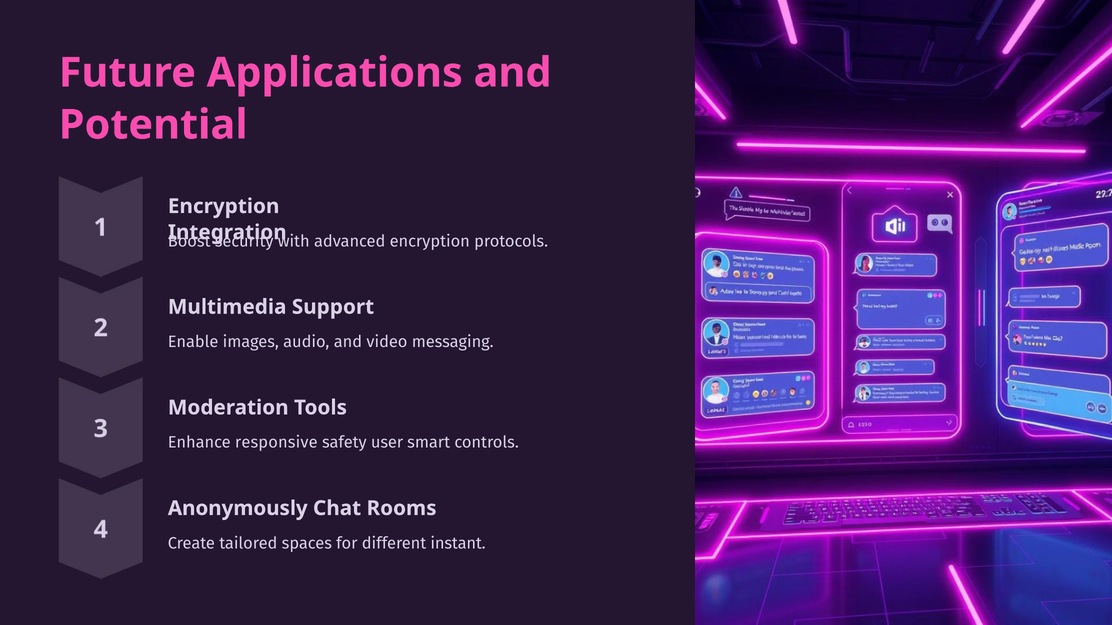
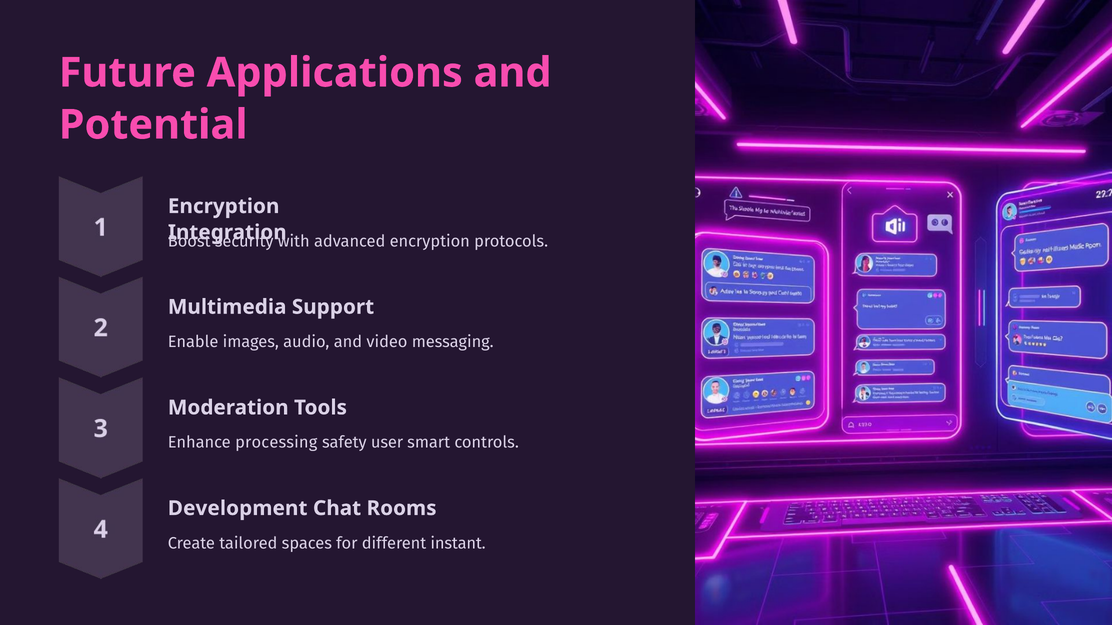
responsive: responsive -> processing (276, 443)
Anonymously: Anonymously -> Development (238, 509)
